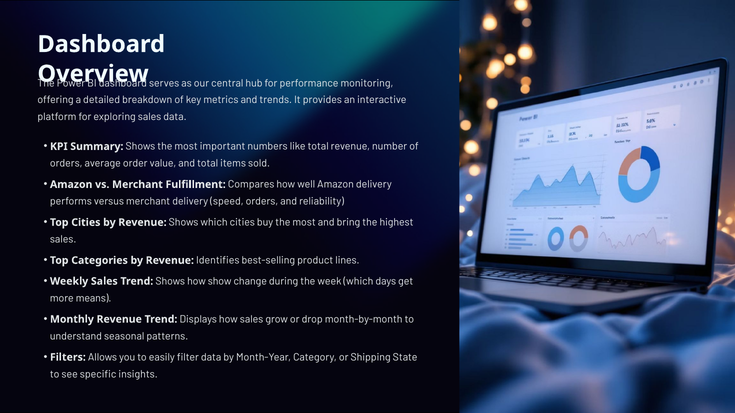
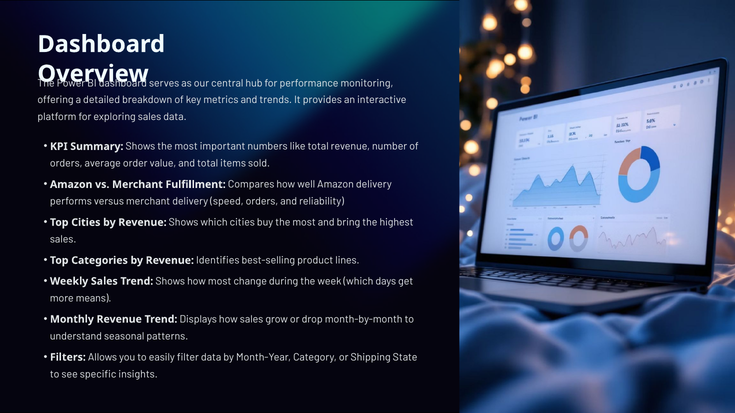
how show: show -> most (220, 282)
